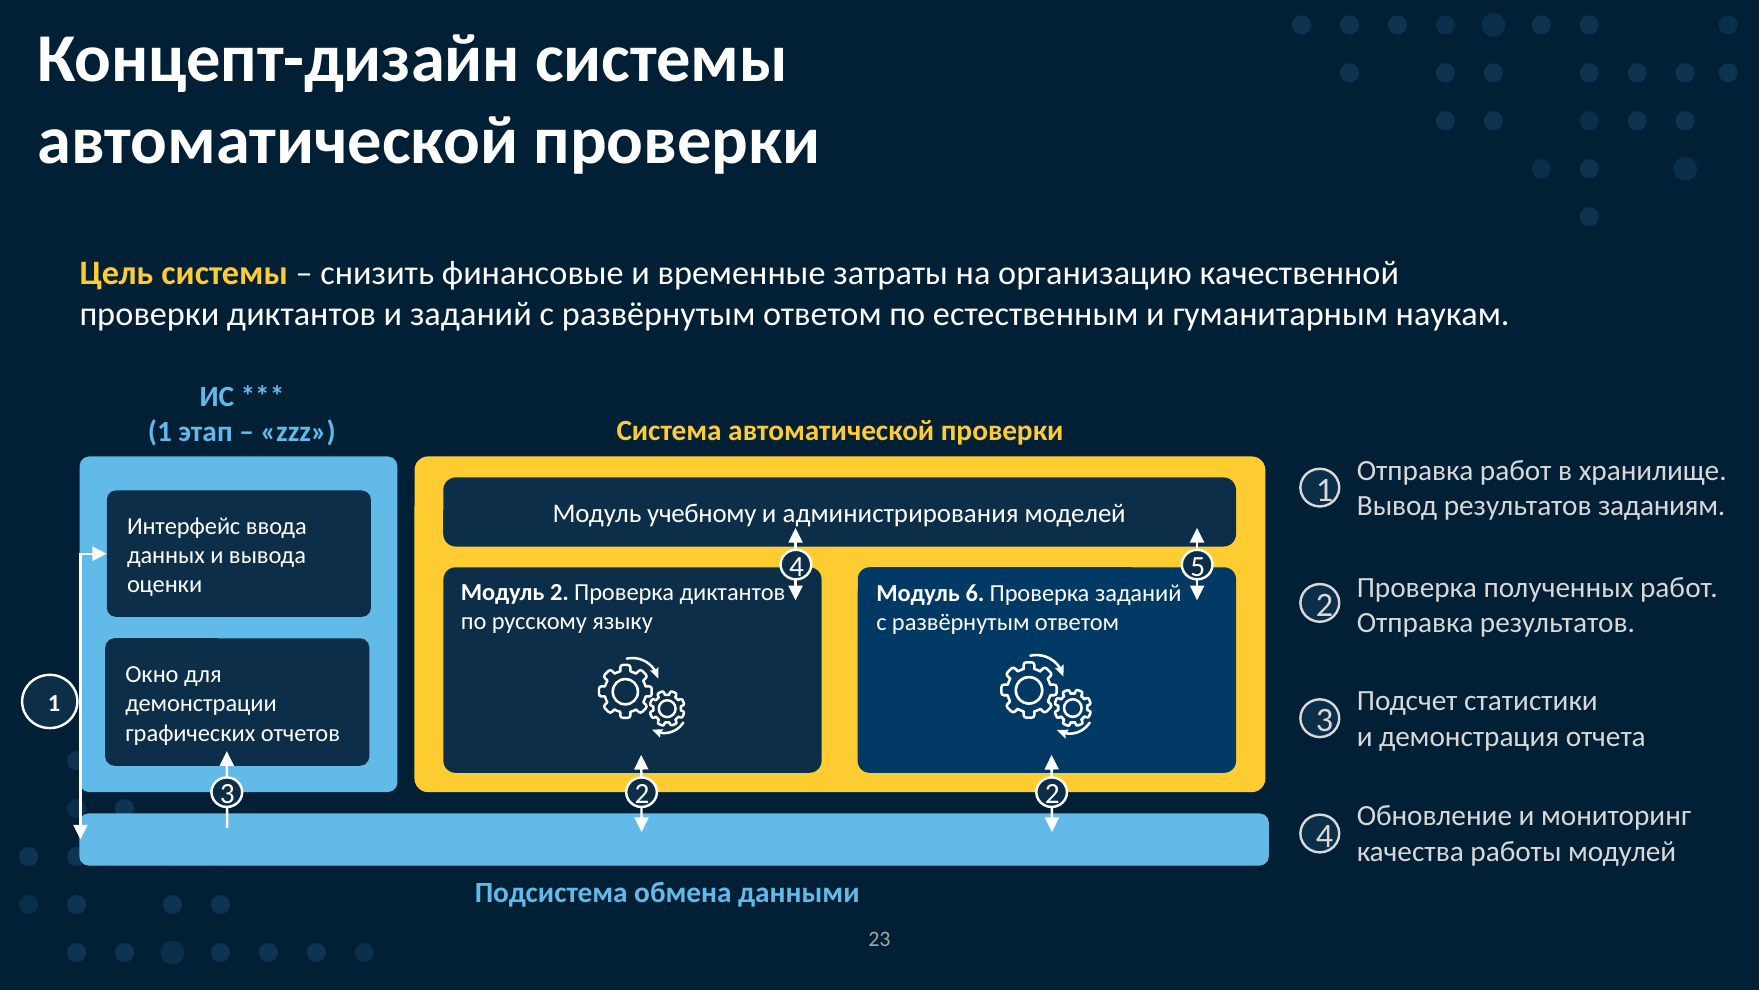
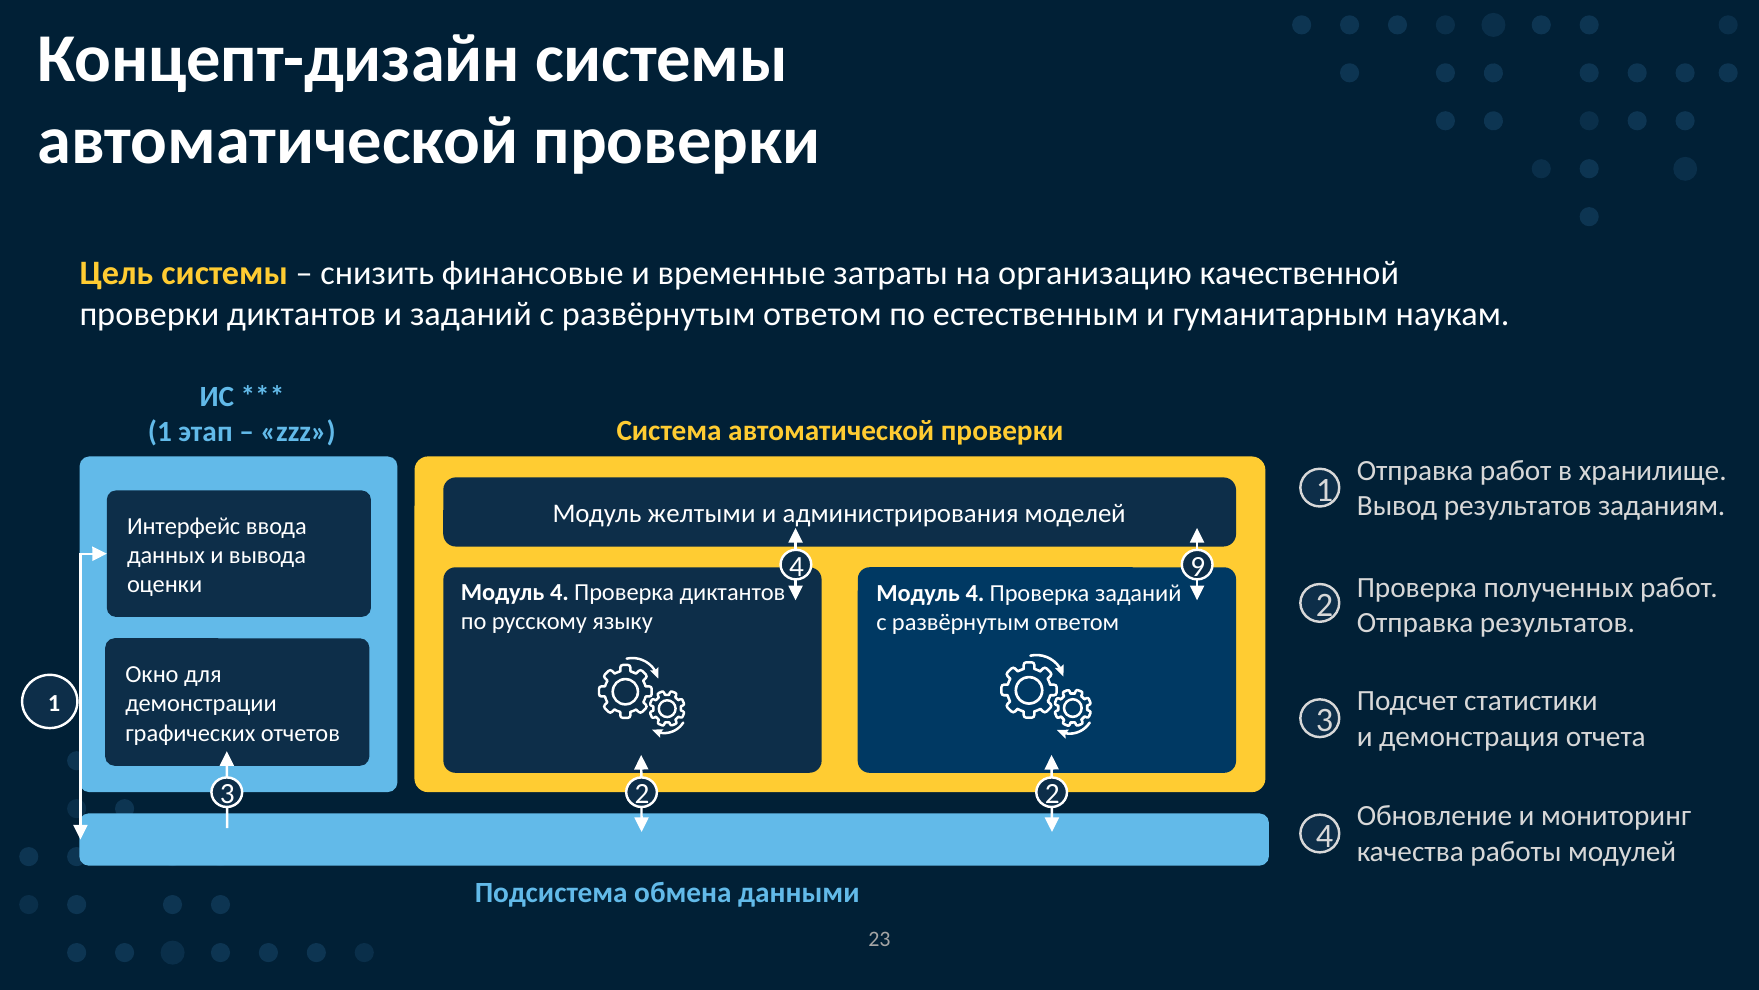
учебному: учебному -> желтыми (702, 514)
5: 5 -> 9 (1198, 566)
2: 2 -> 4 (560, 592)
6: 6 -> 4 (975, 593)
